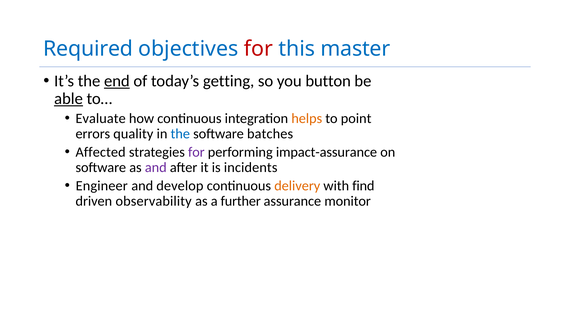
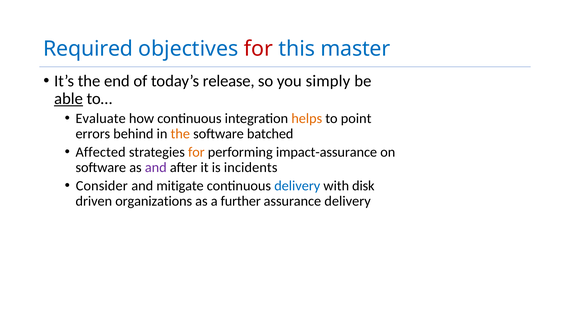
end underline: present -> none (117, 81)
getting: getting -> release (229, 81)
button: button -> simply (328, 81)
quality: quality -> behind (133, 134)
the colour: blue -> orange (180, 134)
batches: batches -> batched (270, 134)
for colour: purple -> orange (196, 152)
Engineer: Engineer -> Consider (102, 186)
develop: develop -> mitigate (180, 186)
delivery colour: orange -> blue (297, 186)
find: find -> disk (363, 186)
observability: observability -> organizations (154, 202)
assurance monitor: monitor -> delivery (348, 202)
